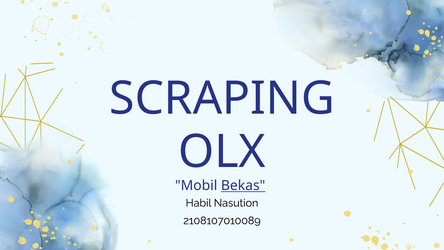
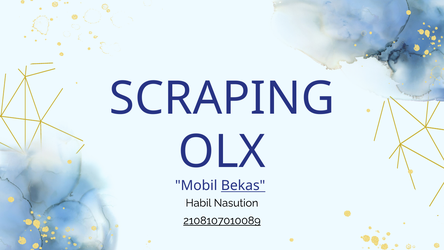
2108107010089 underline: none -> present (222, 220)
